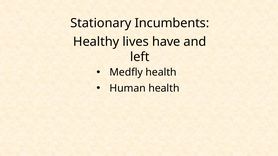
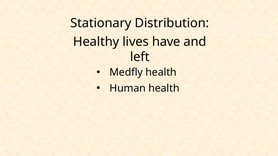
Incumbents: Incumbents -> Distribution (172, 23)
